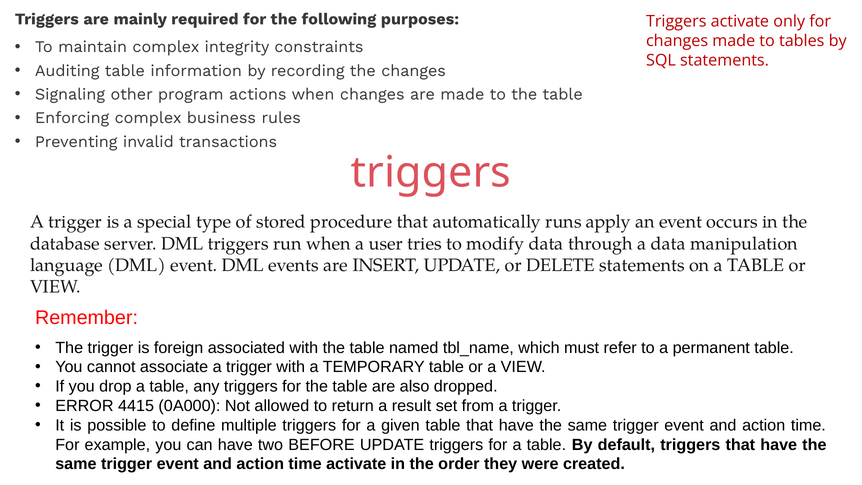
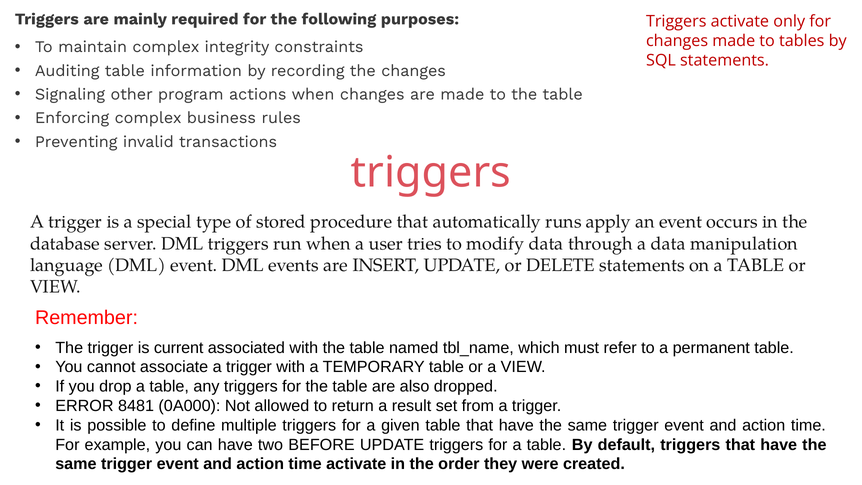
foreign: foreign -> current (179, 348)
4415: 4415 -> 8481 (136, 406)
